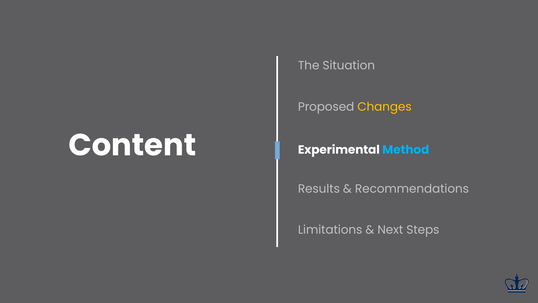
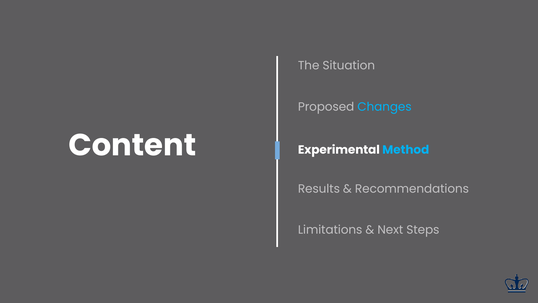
Changes colour: yellow -> light blue (385, 107)
